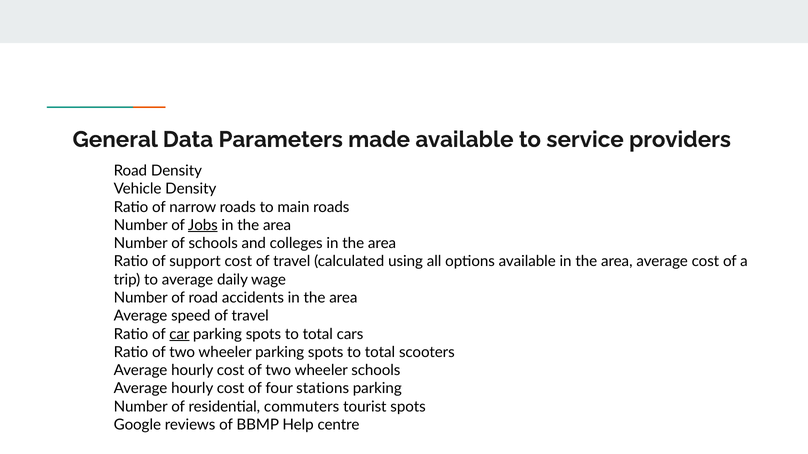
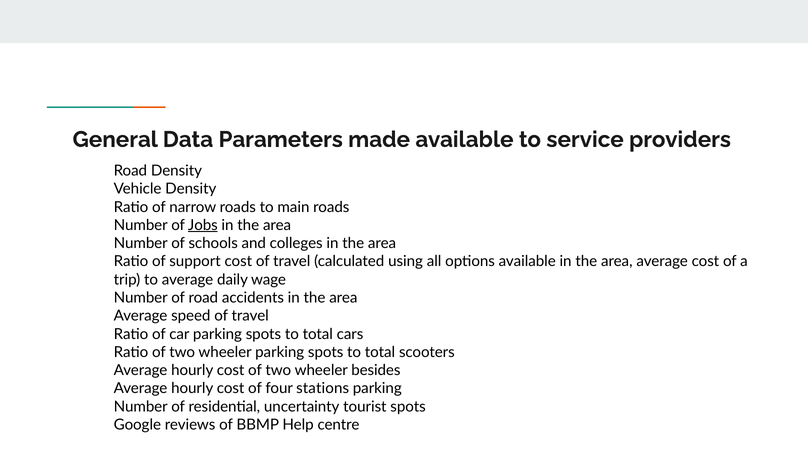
car underline: present -> none (179, 334)
wheeler schools: schools -> besides (376, 371)
commuters: commuters -> uncertainty (302, 407)
